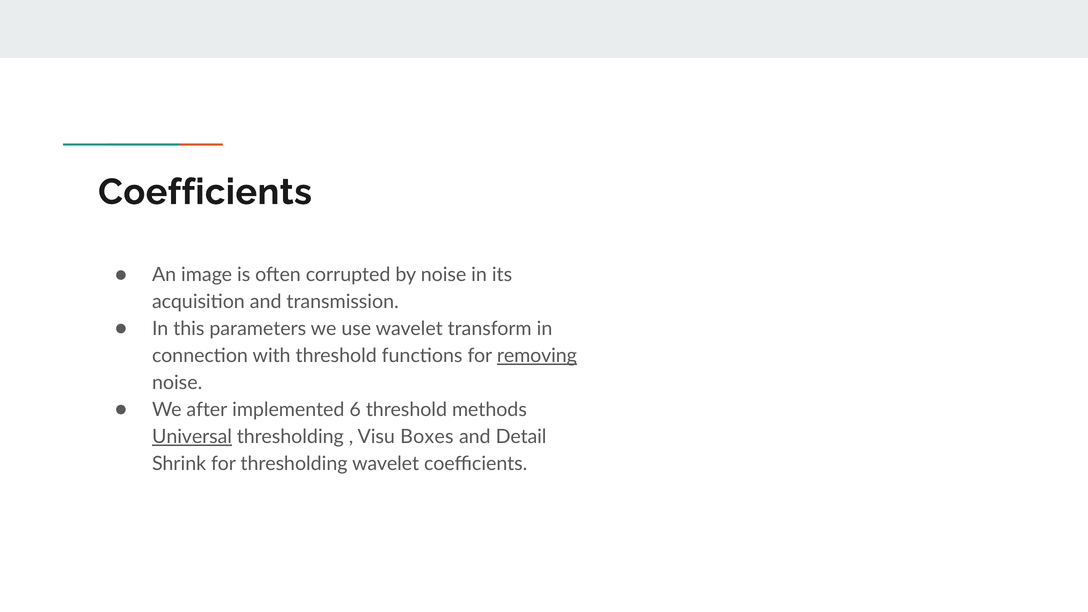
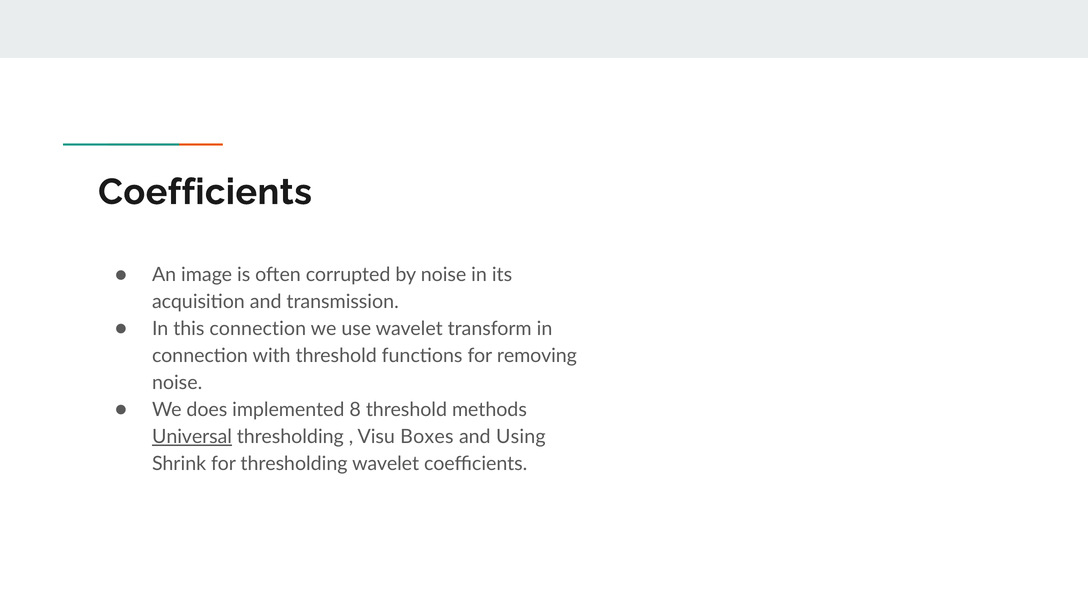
this parameters: parameters -> connection (258, 329)
removing underline: present -> none (537, 356)
after: after -> does (207, 410)
6: 6 -> 8 (355, 410)
Detail: Detail -> Using (521, 437)
